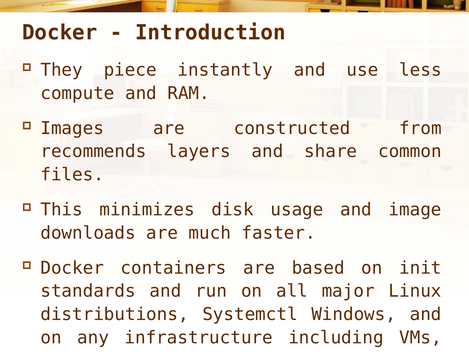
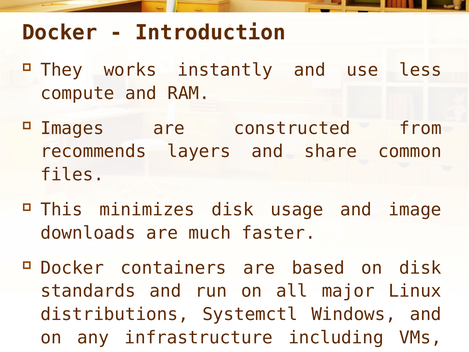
piece: piece -> works (130, 70)
on init: init -> disk (420, 268)
